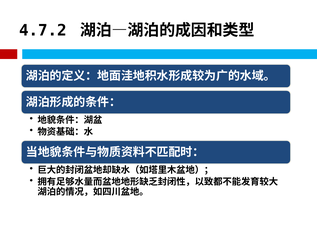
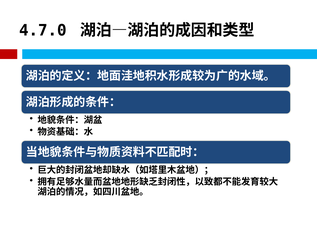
4.7.2: 4.7.2 -> 4.7.0 (43, 30)
